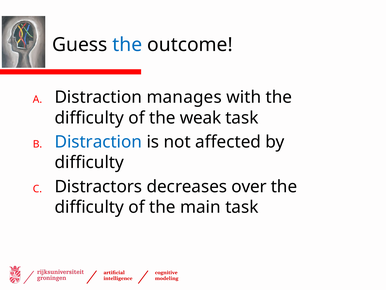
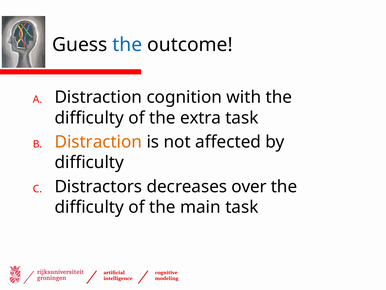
manages: manages -> cognition (184, 97)
weak: weak -> extra (200, 118)
Distraction colour: blue -> orange (98, 142)
